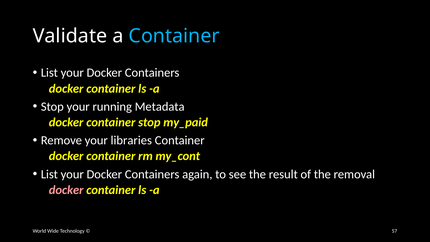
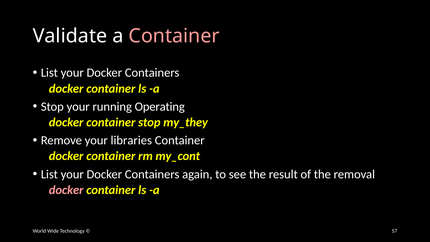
Container colour: light blue -> pink (174, 36)
Metadata: Metadata -> Operating (160, 107)
my_paid: my_paid -> my_they (186, 122)
